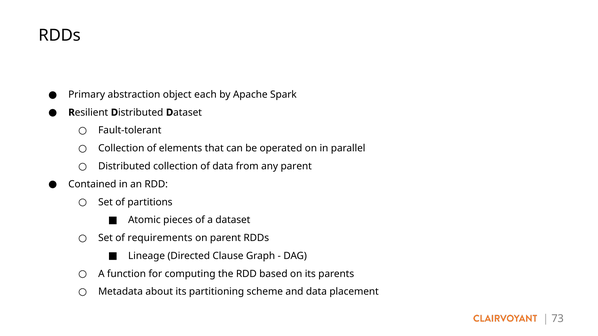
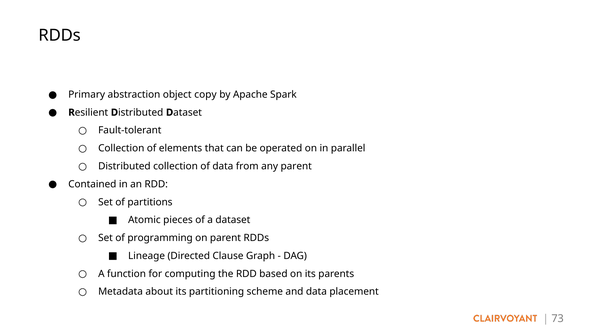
each: each -> copy (205, 95)
requirements: requirements -> programming (160, 238)
